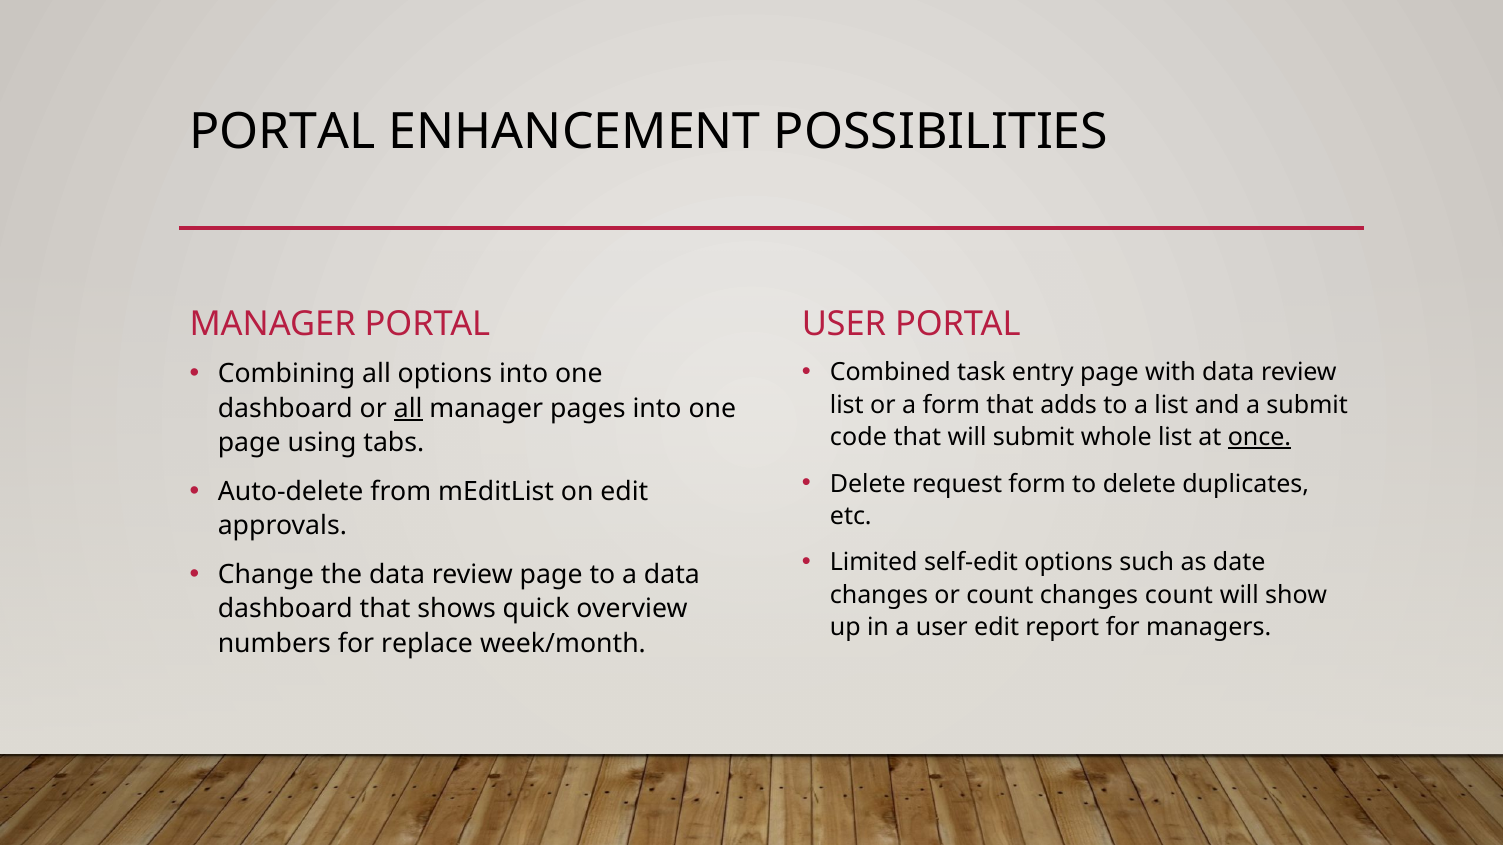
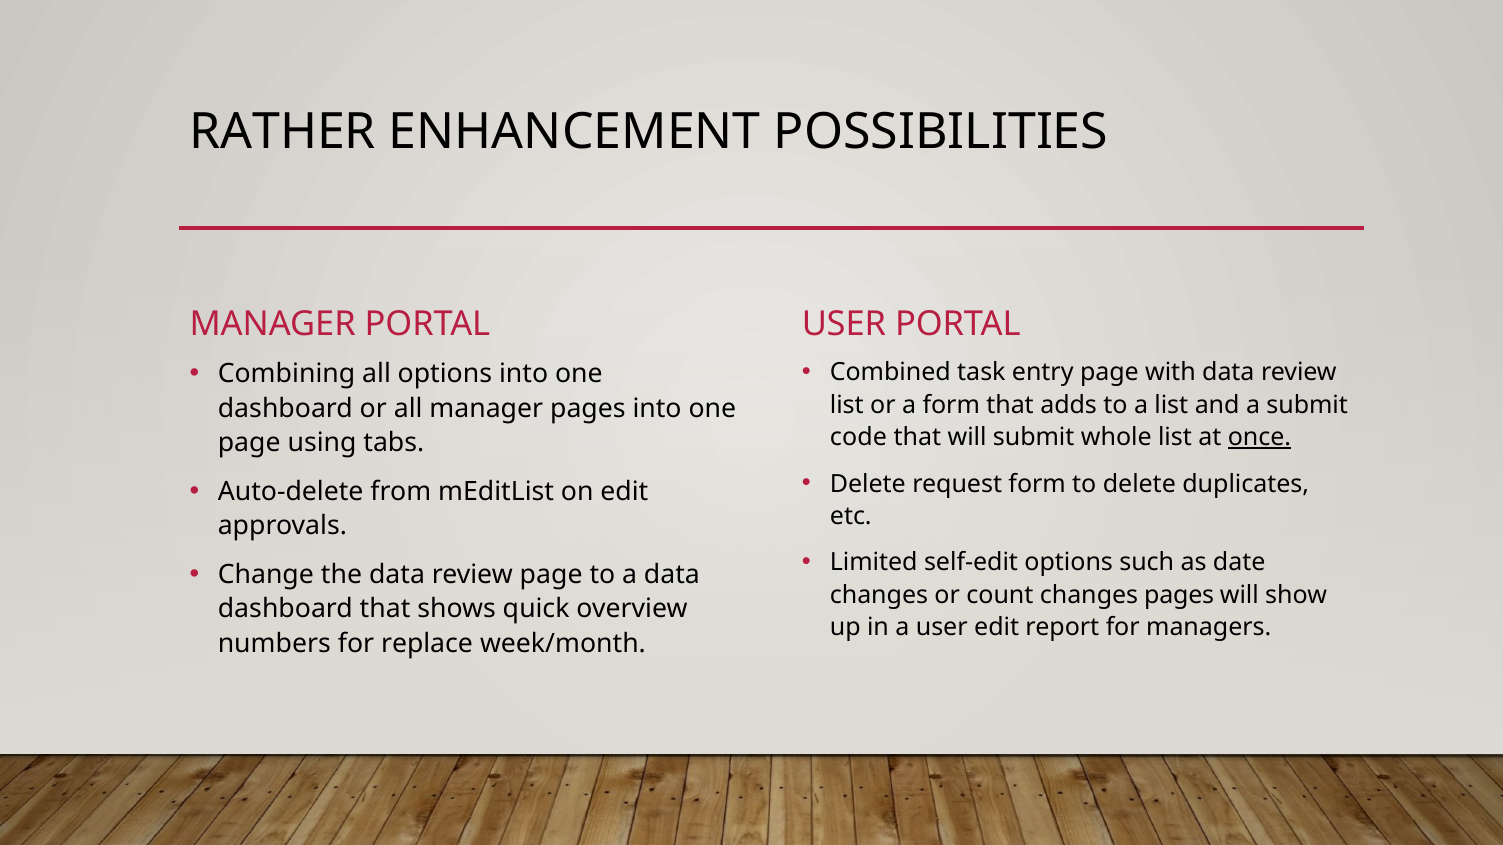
PORTAL: PORTAL -> RATHER (283, 132)
all underline: present -> none (408, 409)
changes count: count -> pages (1179, 595)
